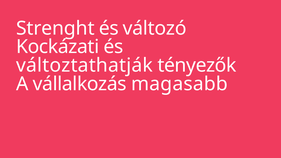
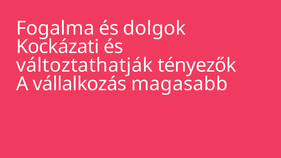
Strenght: Strenght -> Fogalma (55, 28)
változó: változó -> dolgok (154, 28)
